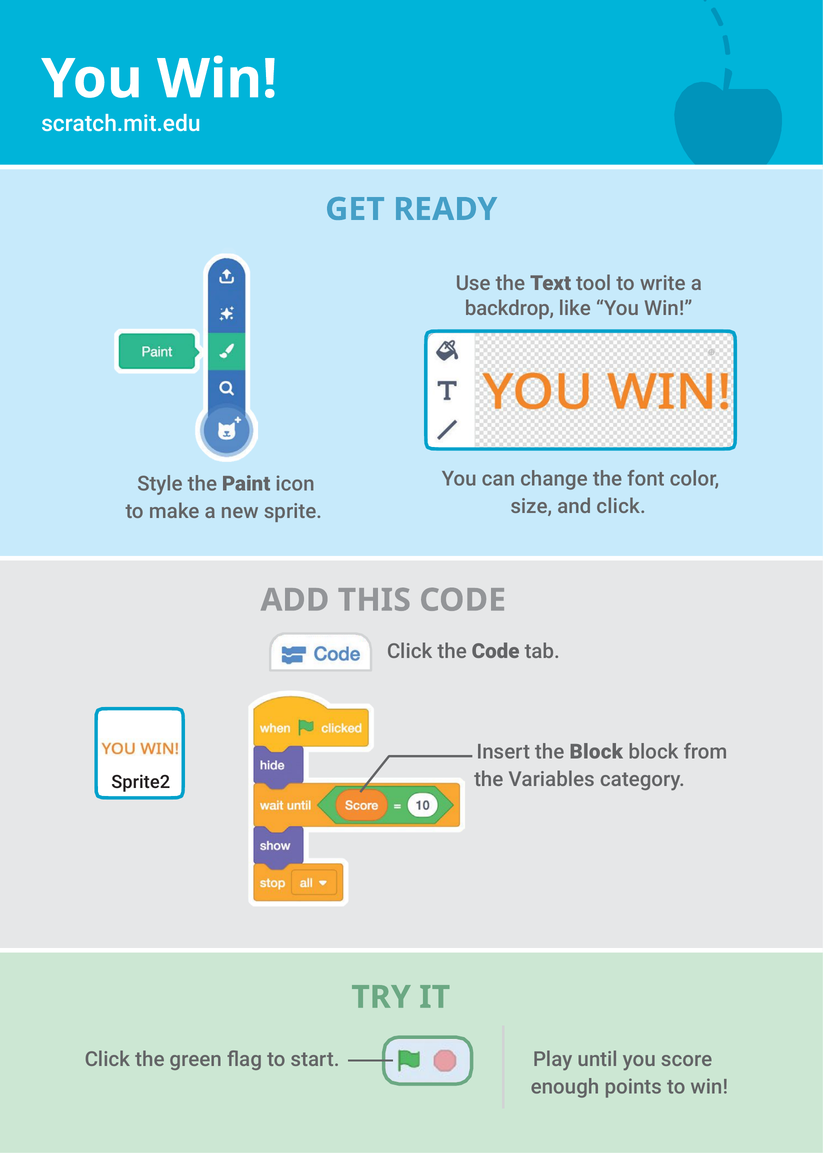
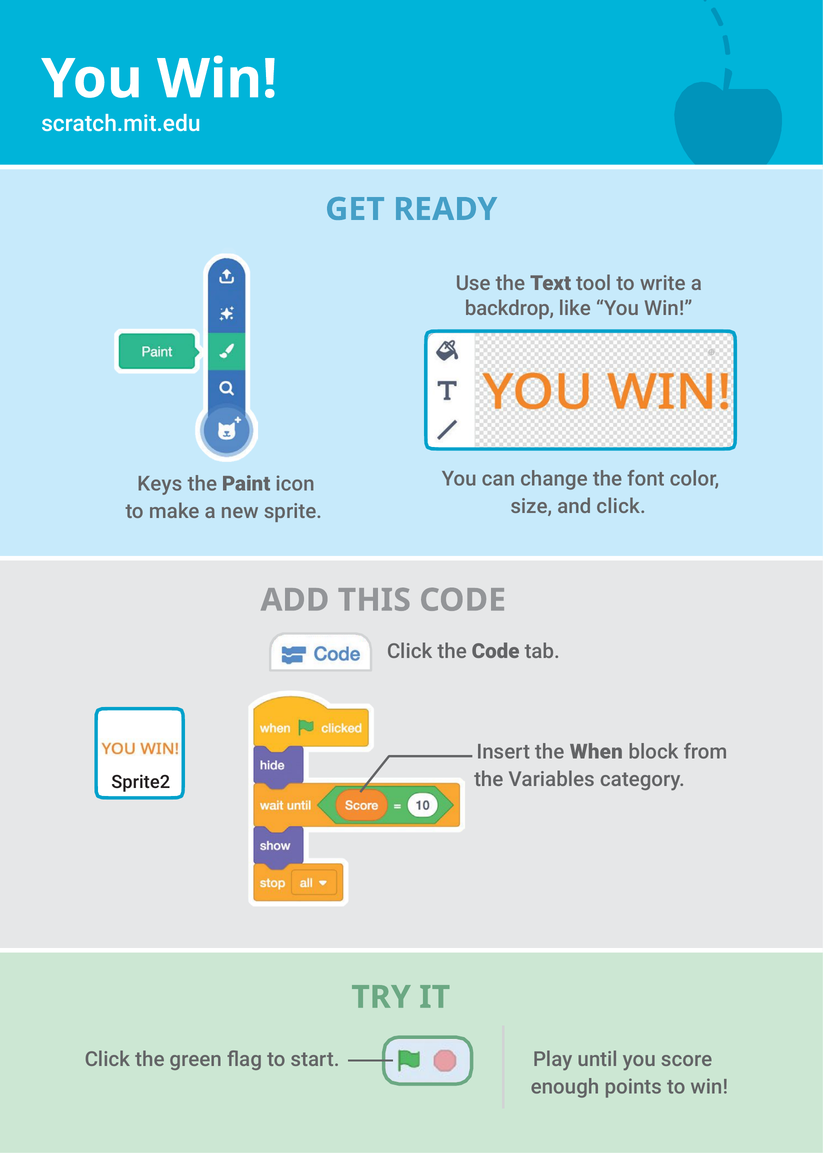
Style: Style -> Keys (160, 483)
the Block: Block -> When (596, 752)
